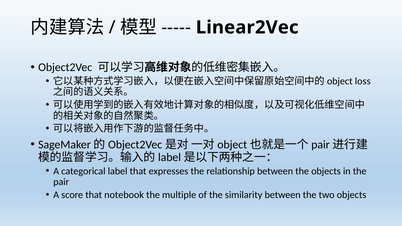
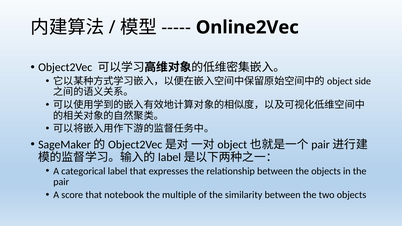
Linear2Vec: Linear2Vec -> Online2Vec (247, 27)
loss: loss -> side (363, 81)
